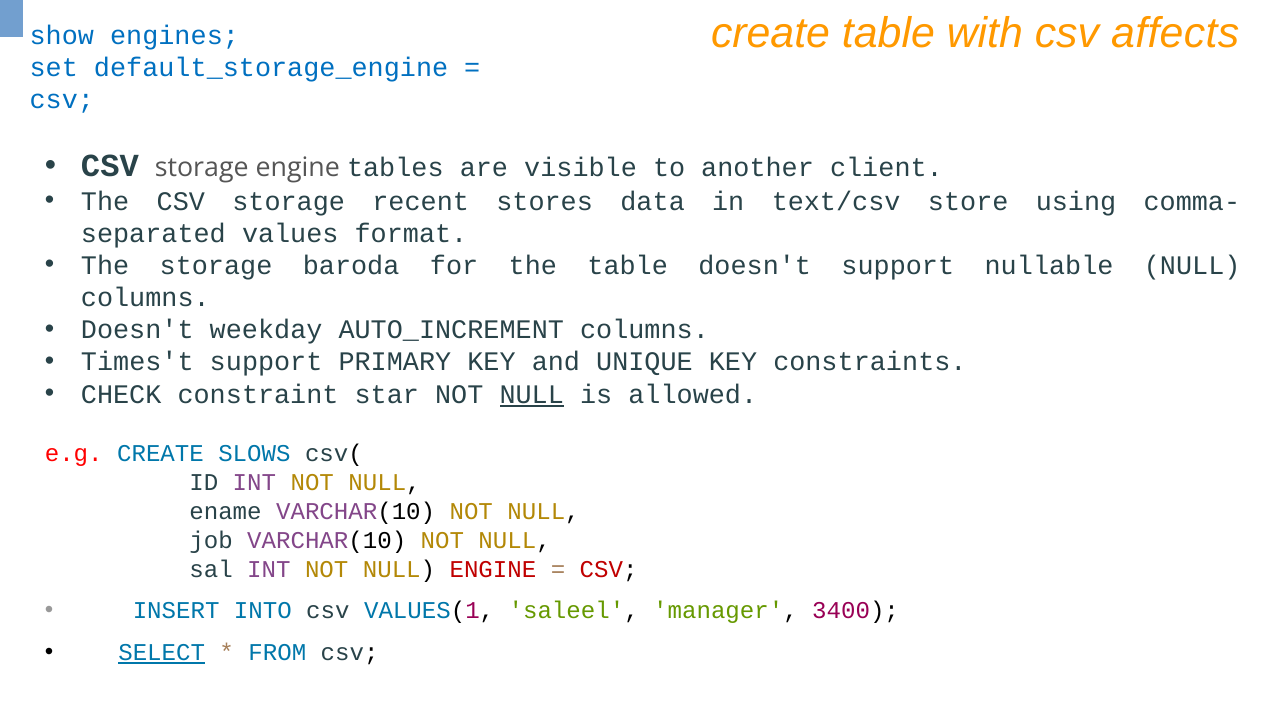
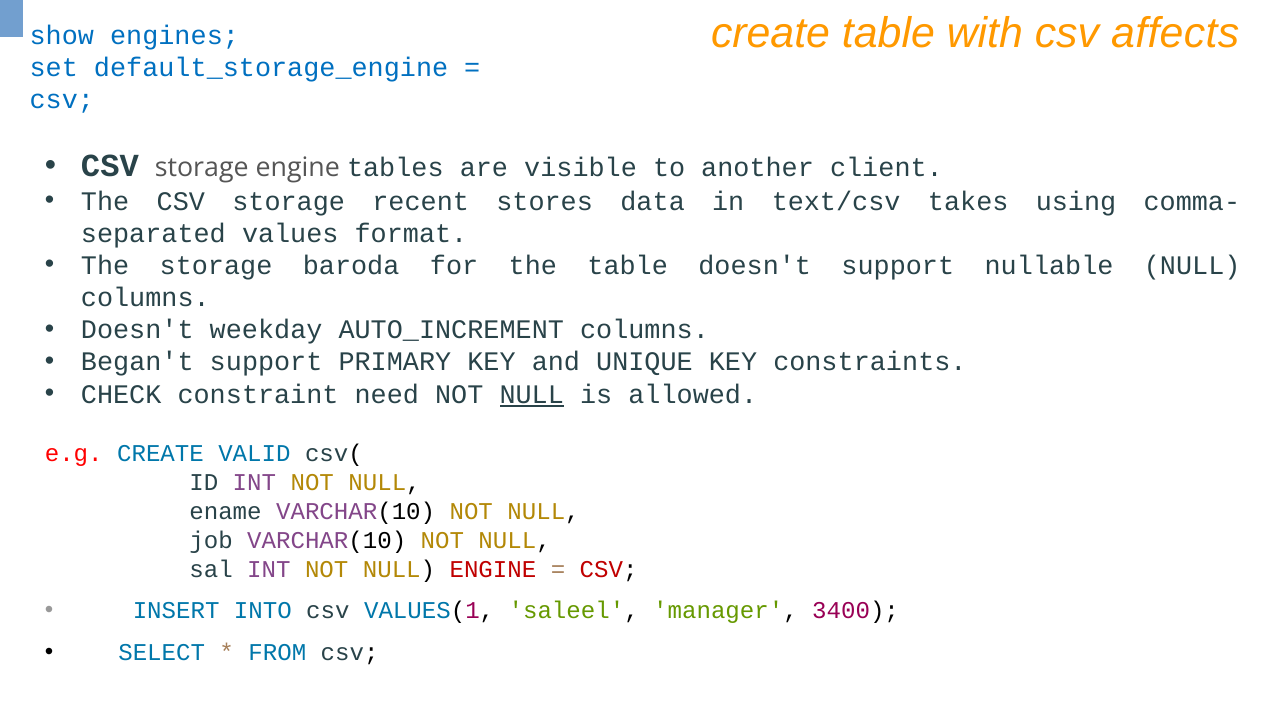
store: store -> takes (968, 201)
Times't: Times't -> Began't (137, 362)
star: star -> need (387, 394)
SLOWS: SLOWS -> VALID (254, 453)
SELECT underline: present -> none (162, 652)
